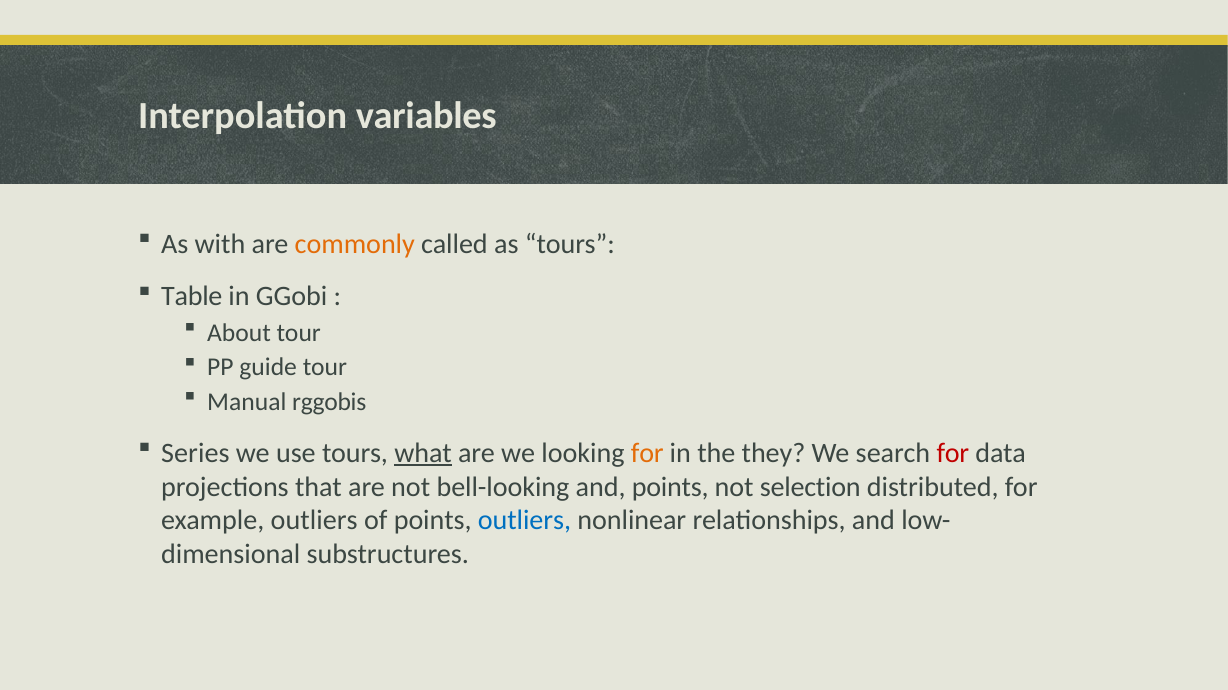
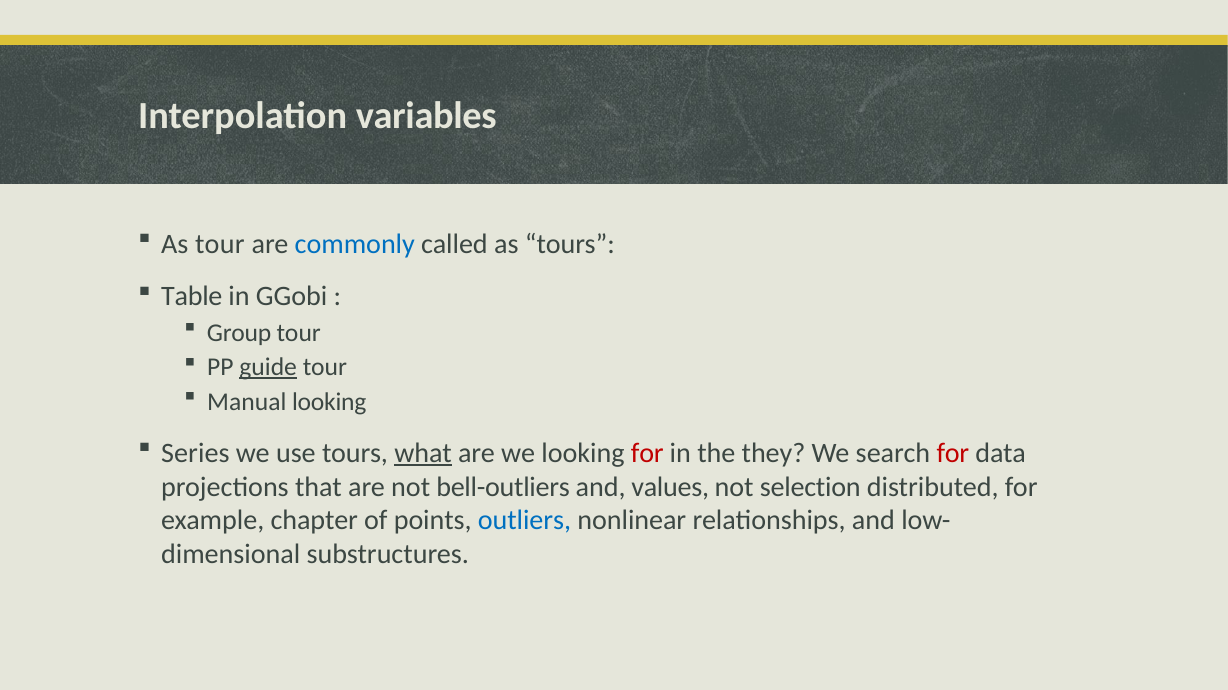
As with: with -> tour (220, 244)
commonly colour: orange -> blue (355, 244)
About: About -> Group (239, 333)
guide underline: none -> present (268, 367)
Manual rggobis: rggobis -> looking (329, 402)
for colour: orange -> red (647, 454)
bell-looking: bell-looking -> bell-outliers (503, 487)
and points: points -> values (670, 487)
example outliers: outliers -> chapter (314, 521)
